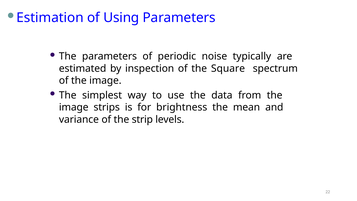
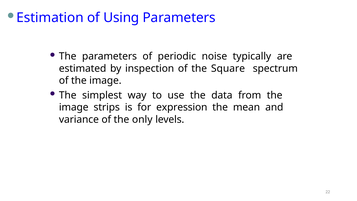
brightness: brightness -> expression (182, 107)
strip: strip -> only (142, 119)
